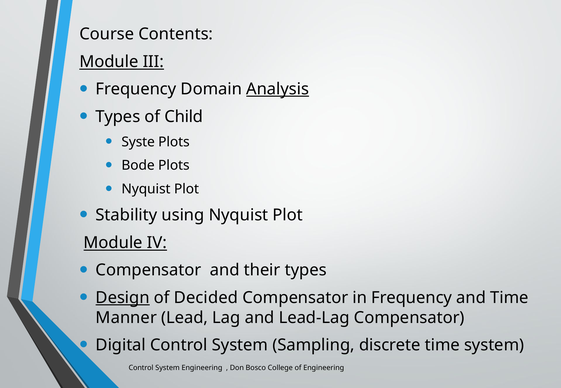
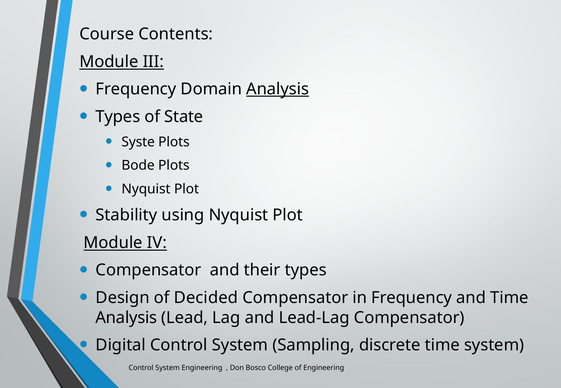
Child: Child -> State (184, 117)
Design underline: present -> none (123, 298)
Manner: Manner -> Analysis (126, 318)
